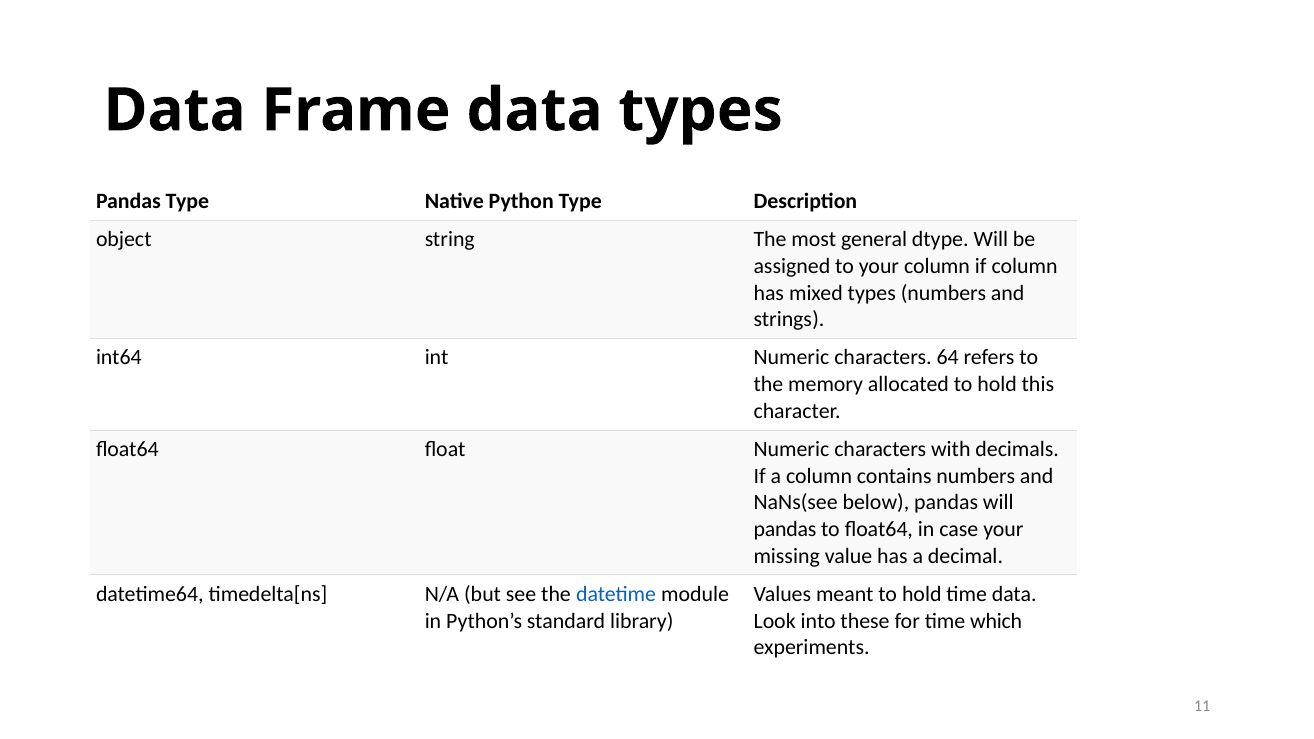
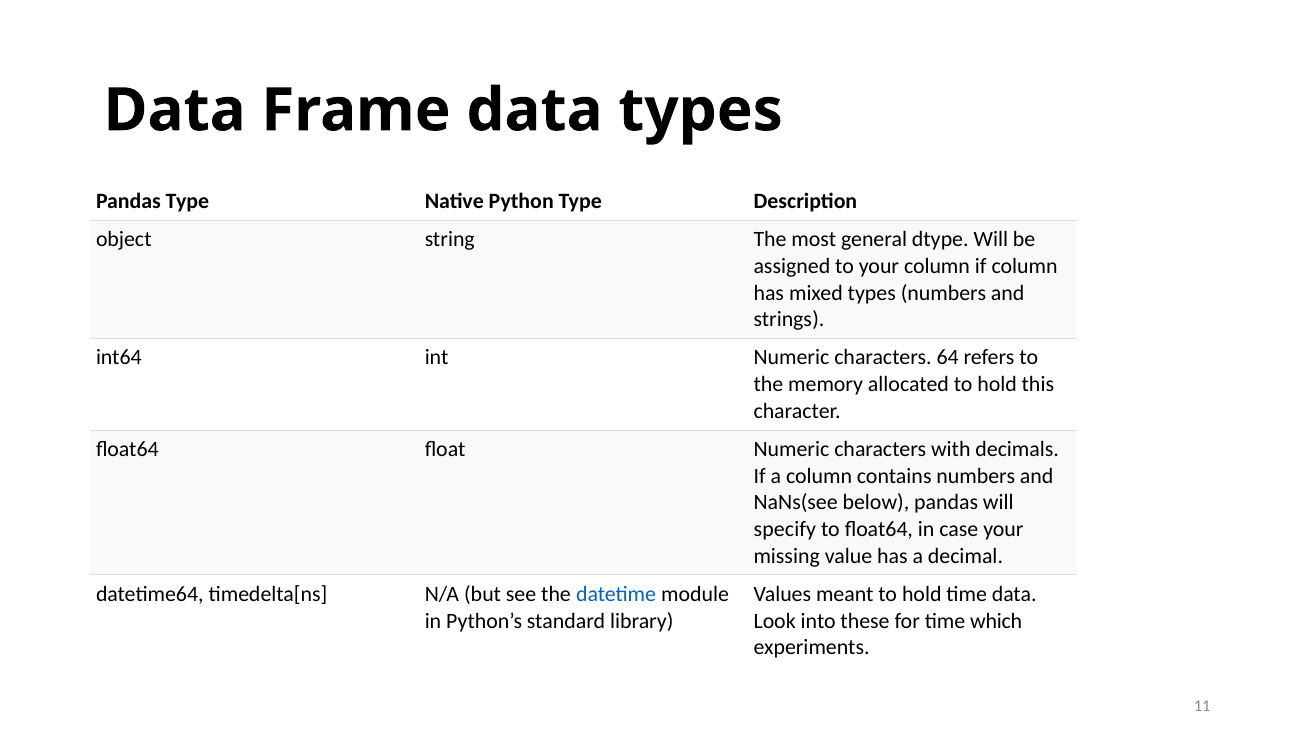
pandas: pandas -> specify (785, 529)
